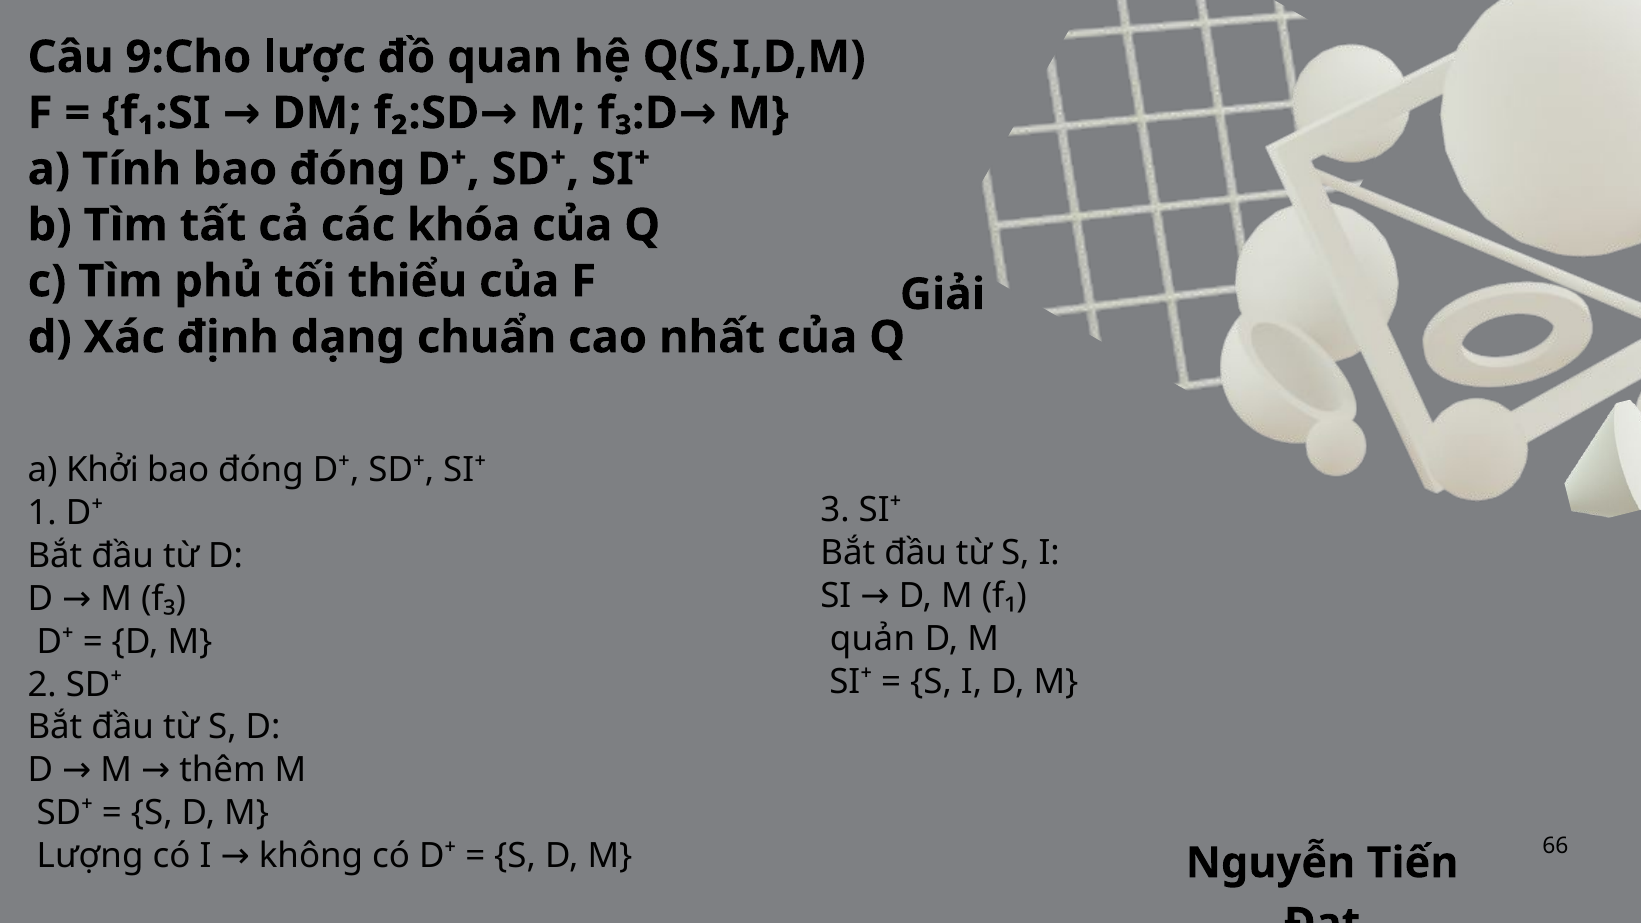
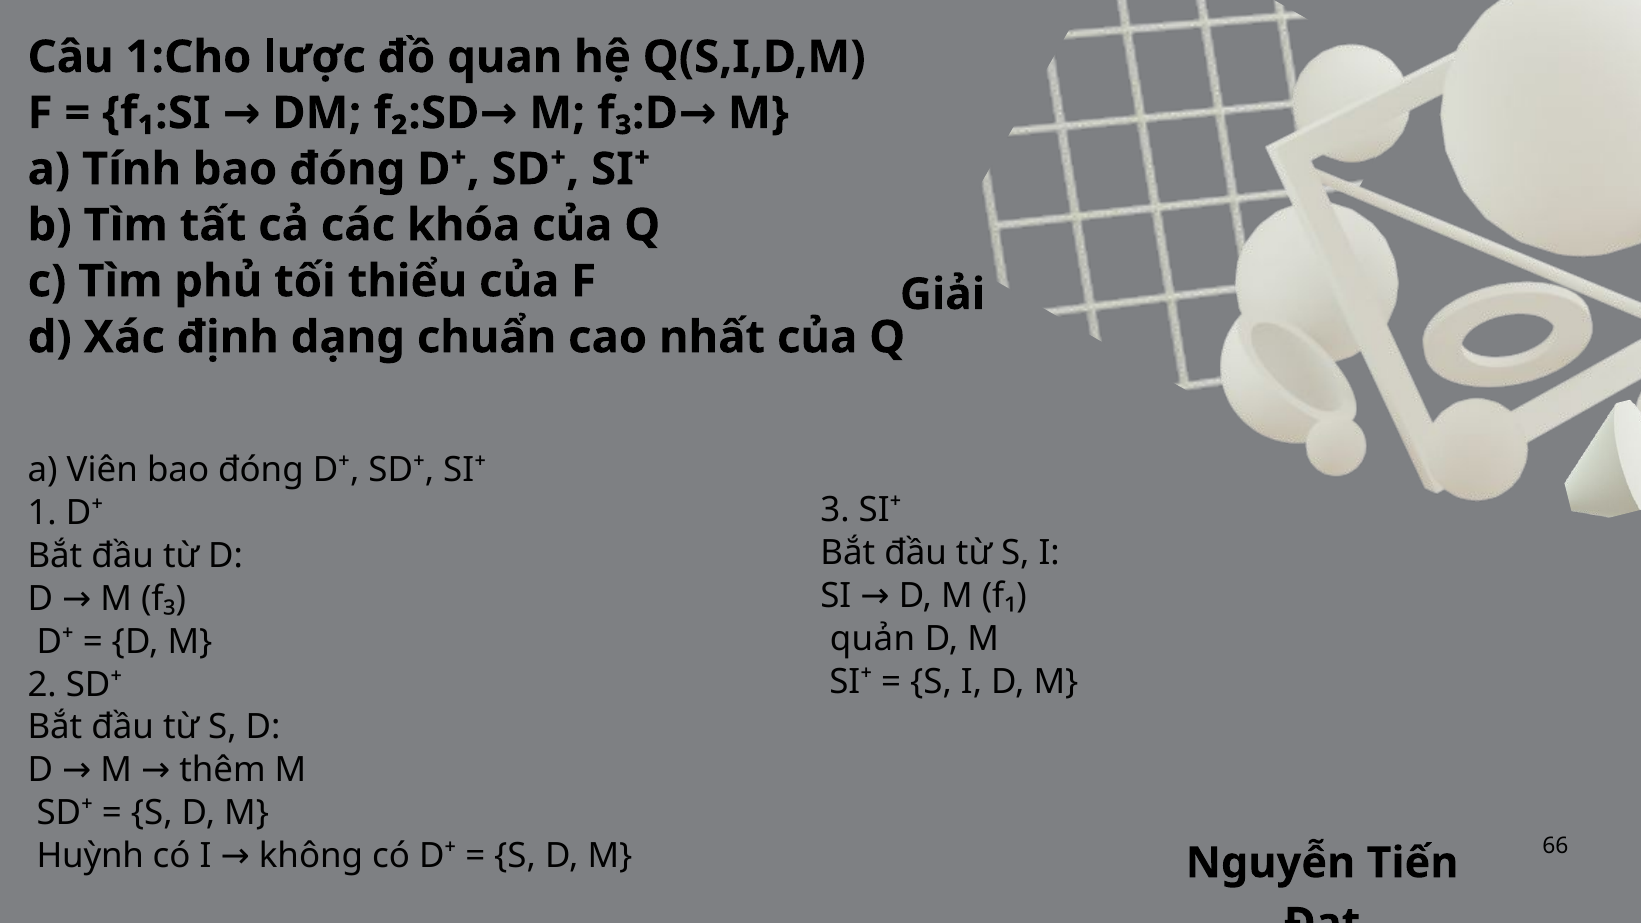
9:Cho: 9:Cho -> 1:Cho (188, 57)
Khởi: Khởi -> Viên (102, 470)
Lượng: Lượng -> Huỳnh (90, 856)
